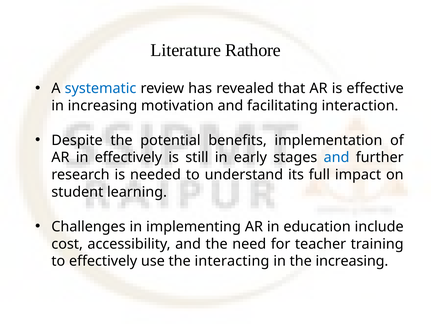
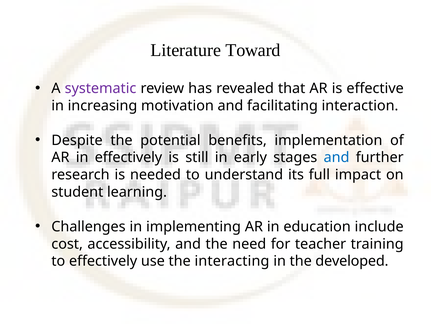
Rathore: Rathore -> Toward (253, 50)
systematic colour: blue -> purple (101, 88)
the increasing: increasing -> developed (352, 261)
